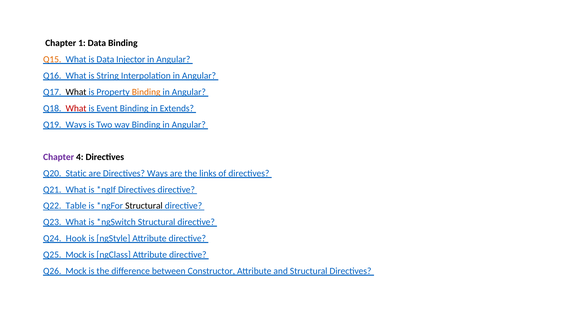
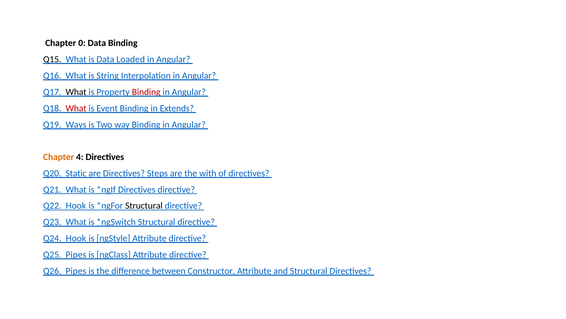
1: 1 -> 0 (82, 43)
Q15 colour: orange -> black (52, 59)
Injector: Injector -> Loaded (131, 59)
Binding colour: orange -> red (146, 92)
Chapter colour: purple -> orange (59, 157)
Directives Ways: Ways -> Steps (157, 173)
links: links -> with (208, 173)
Q22 Table: Table -> Hook (76, 205)
Q25 Mock: Mock -> Pipes (76, 254)
Q26 Mock: Mock -> Pipes (76, 271)
